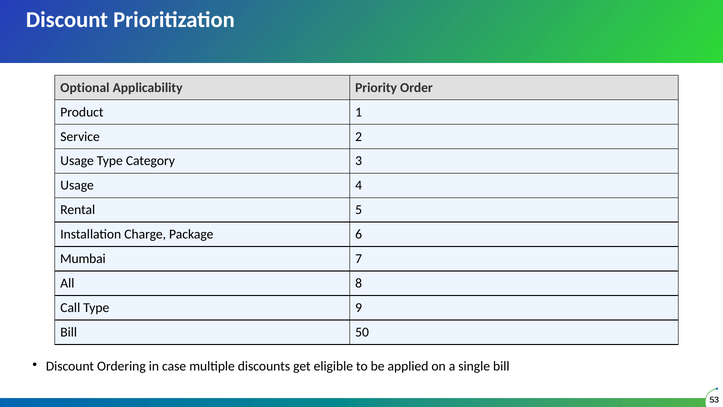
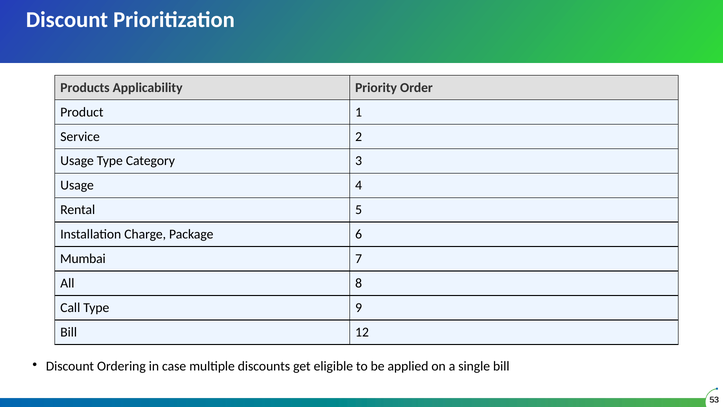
Optional: Optional -> Products (85, 87)
50: 50 -> 12 (362, 332)
